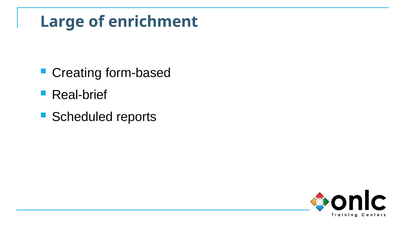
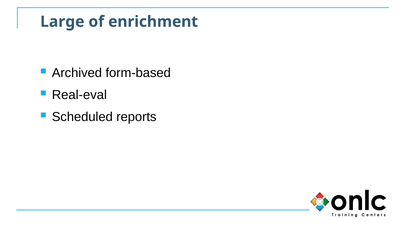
Creating: Creating -> Archived (77, 73)
Real-brief: Real-brief -> Real-eval (79, 95)
